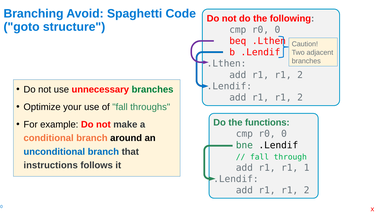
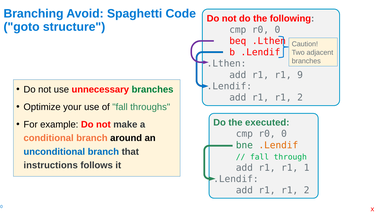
2: 2 -> 9 (300, 75)
functions: functions -> executed (267, 122)
.Lendif colour: black -> orange (278, 145)
